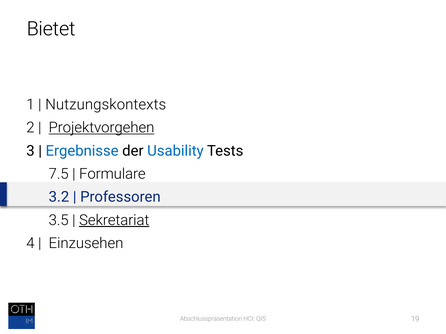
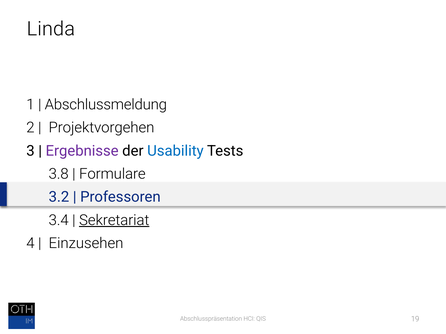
Bietet: Bietet -> Linda (51, 29)
Nutzungskontexts: Nutzungskontexts -> Abschlussmeldung (106, 105)
Projektvorgehen underline: present -> none (102, 128)
Ergebnisse colour: blue -> purple (82, 151)
7.5: 7.5 -> 3.8 (59, 174)
3.5: 3.5 -> 3.4 (59, 221)
